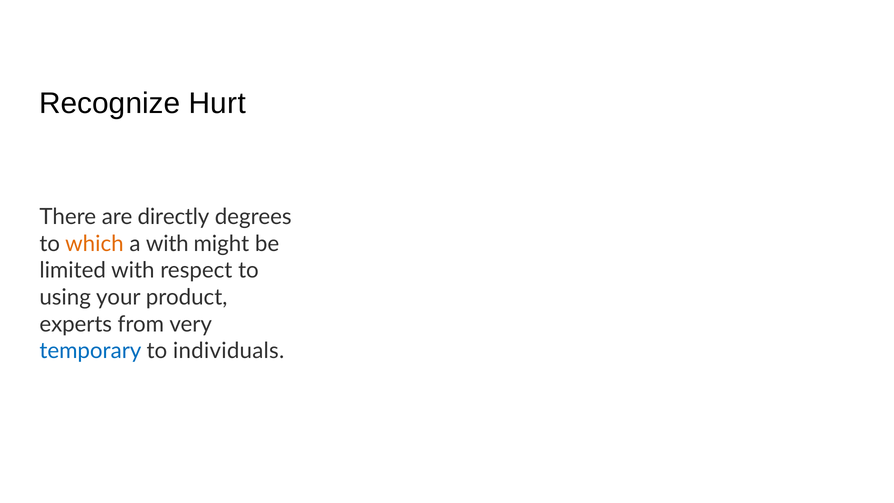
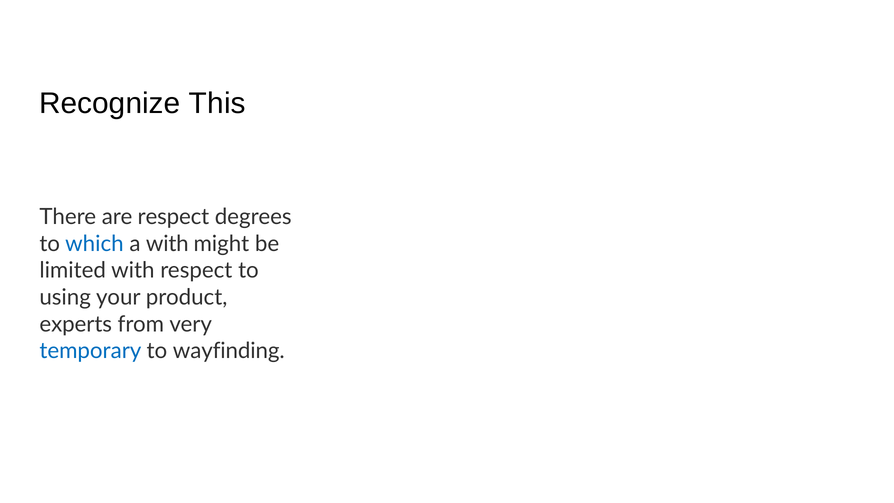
Hurt: Hurt -> This (217, 103)
are directly: directly -> respect (173, 217)
which colour: orange -> blue (94, 244)
individuals: individuals -> wayfinding (229, 351)
